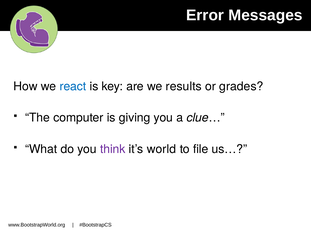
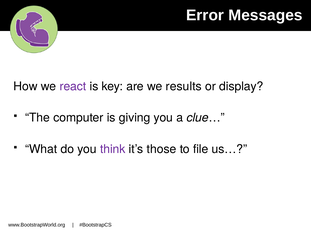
react colour: blue -> purple (73, 86)
grades: grades -> display (241, 86)
world: world -> those (161, 149)
